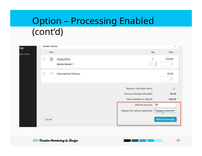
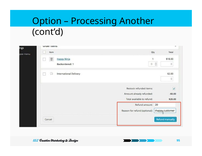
Enabled: Enabled -> Another (137, 21)
